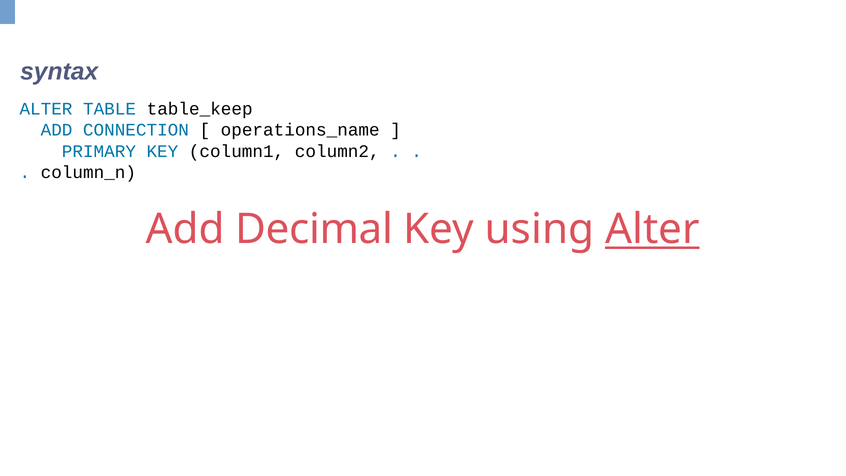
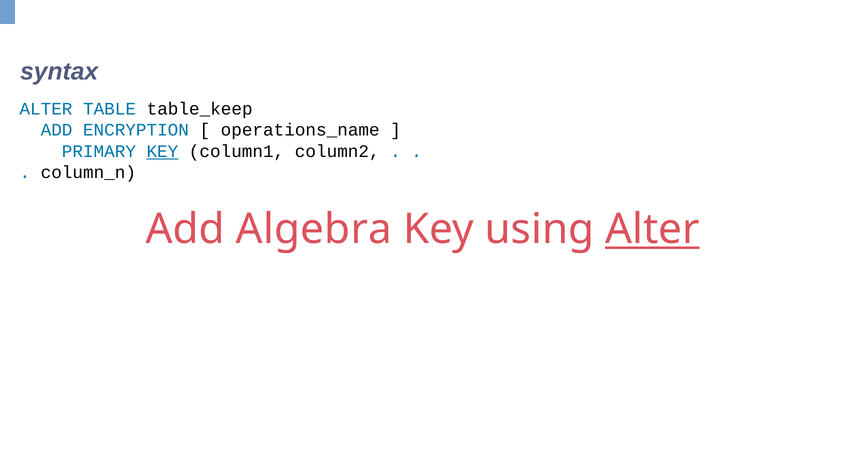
CONNECTION: CONNECTION -> ENCRYPTION (136, 130)
KEY underline: none -> present (162, 151)
Decimal: Decimal -> Algebra (314, 229)
